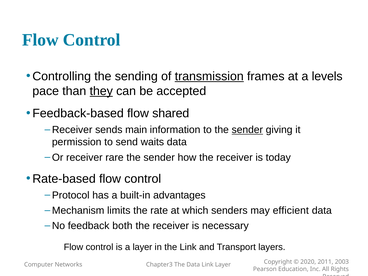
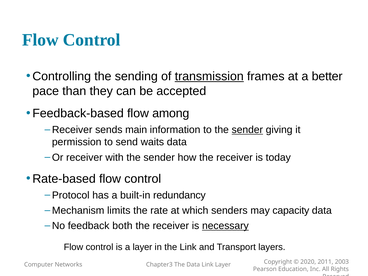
levels: levels -> better (327, 76)
they underline: present -> none (101, 91)
shared: shared -> among (171, 113)
rare: rare -> with (114, 157)
advantages: advantages -> redundancy (179, 195)
efficient: efficient -> capacity (291, 211)
necessary underline: none -> present (225, 226)
